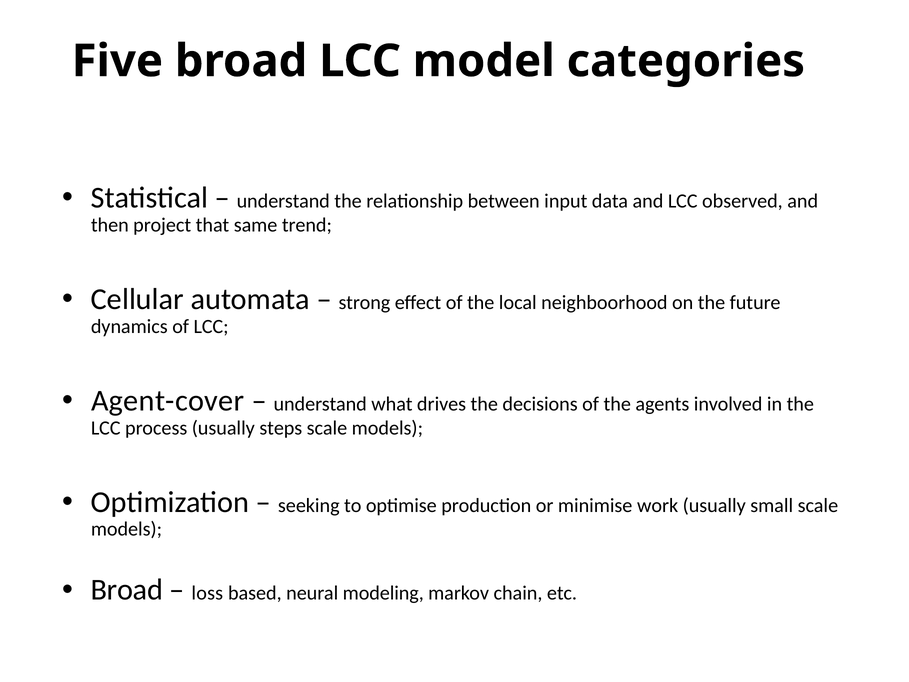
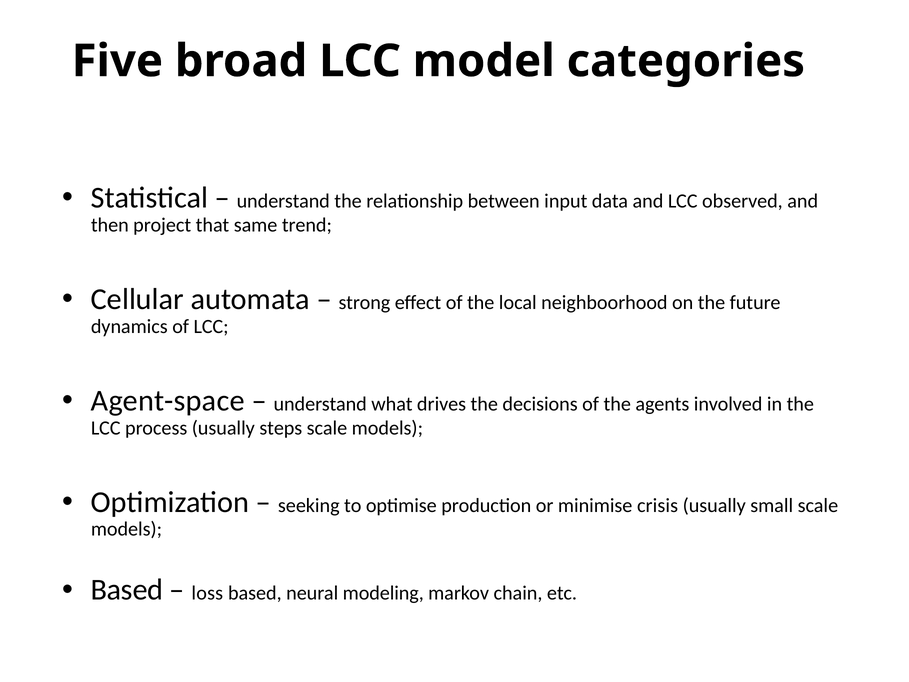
Agent-cover: Agent-cover -> Agent-space (168, 400)
work: work -> crisis (658, 505)
Broad: Broad -> Based (127, 590)
